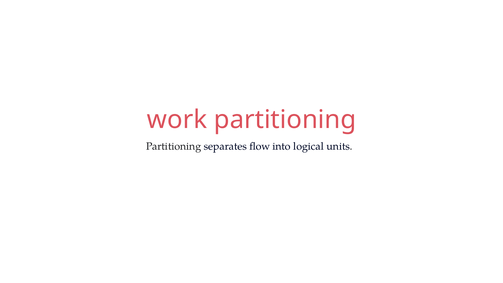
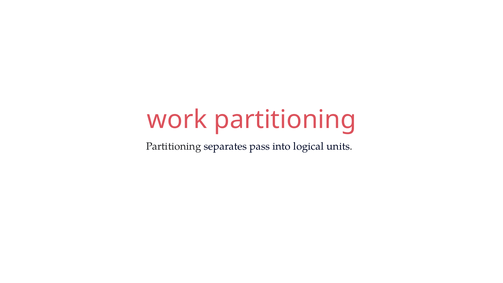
flow: flow -> pass (260, 146)
